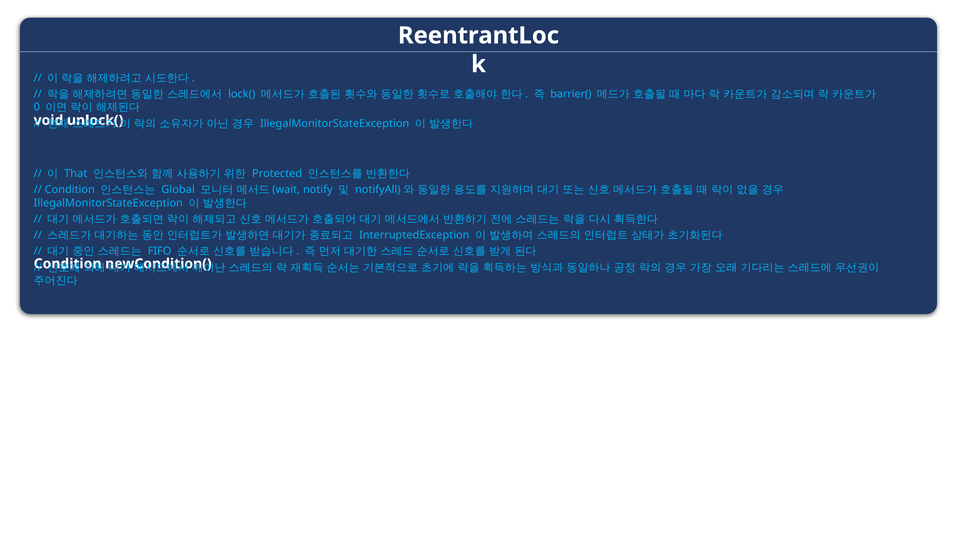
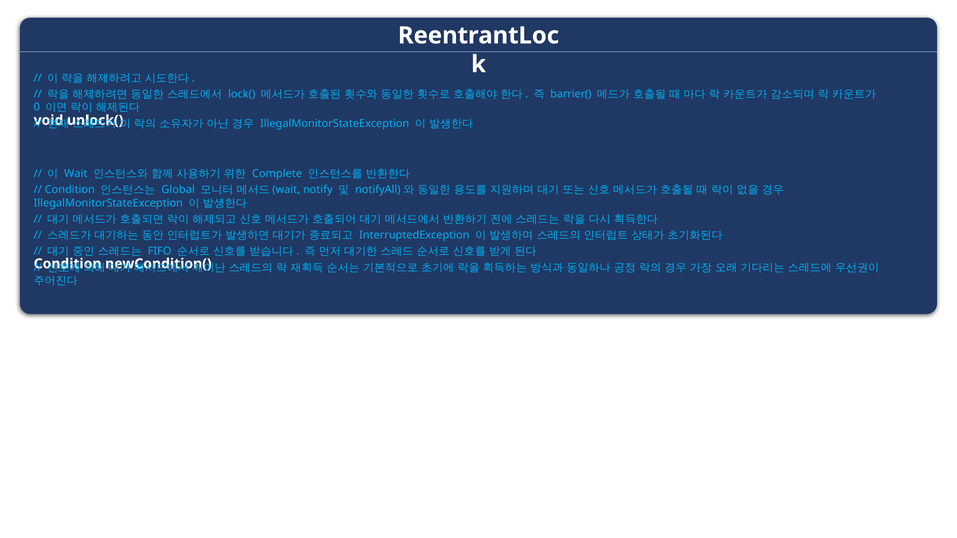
That: That -> Wait (76, 174)
Protected: Protected -> Complete (277, 174)
